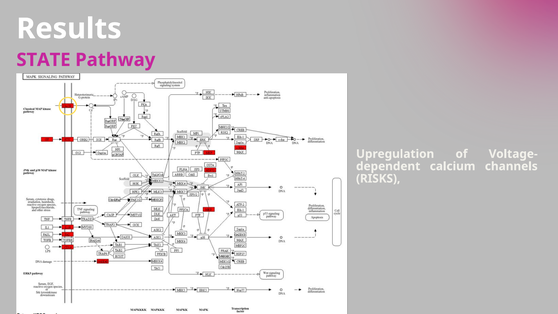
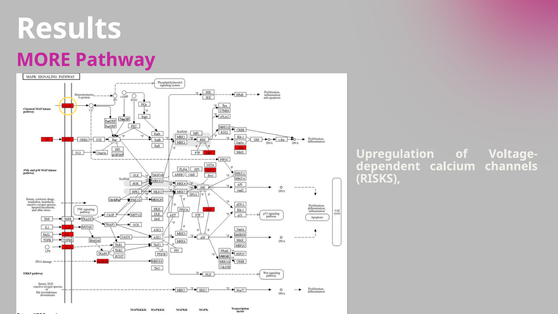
STATE: STATE -> MORE (43, 60)
